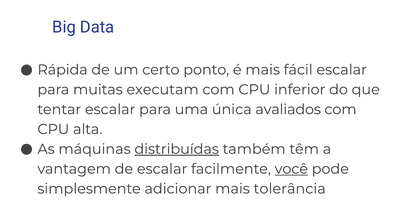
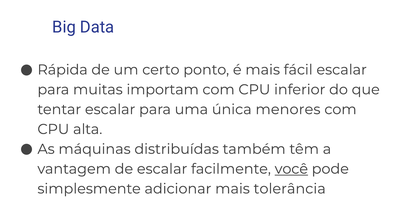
executam: executam -> importam (163, 90)
avaliados: avaliados -> menores (288, 109)
distribuídas underline: present -> none (177, 149)
